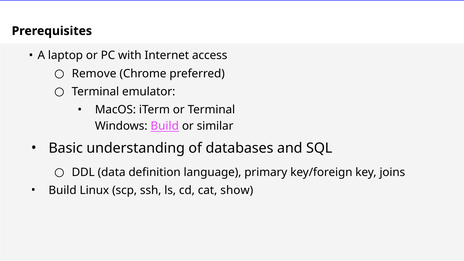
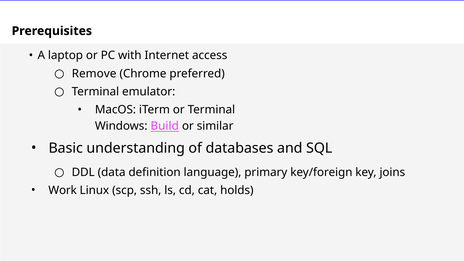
Build: Build -> Work (63, 190)
show: show -> holds (237, 190)
